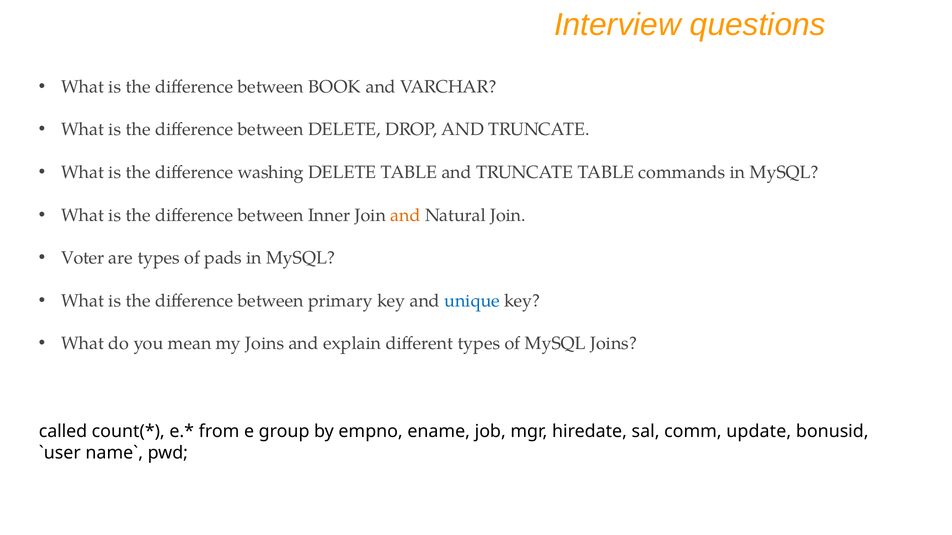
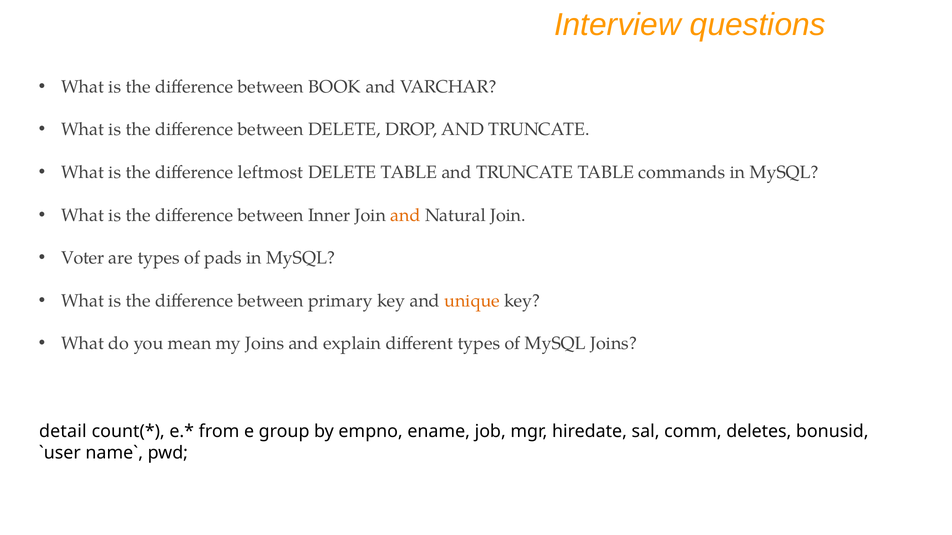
washing: washing -> leftmost (270, 173)
unique colour: blue -> orange (472, 301)
called: called -> detail (63, 432)
update: update -> deletes (759, 432)
